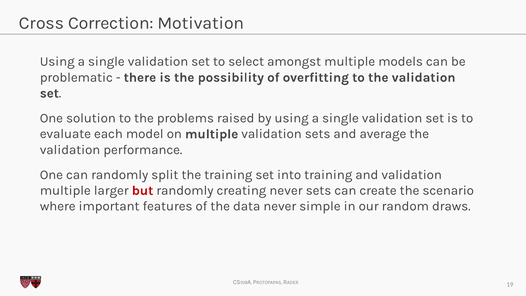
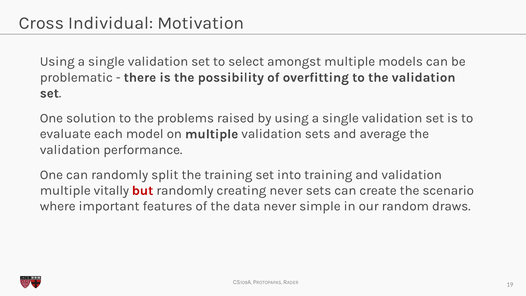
Correction: Correction -> Individual (111, 23)
larger: larger -> vitally (111, 190)
